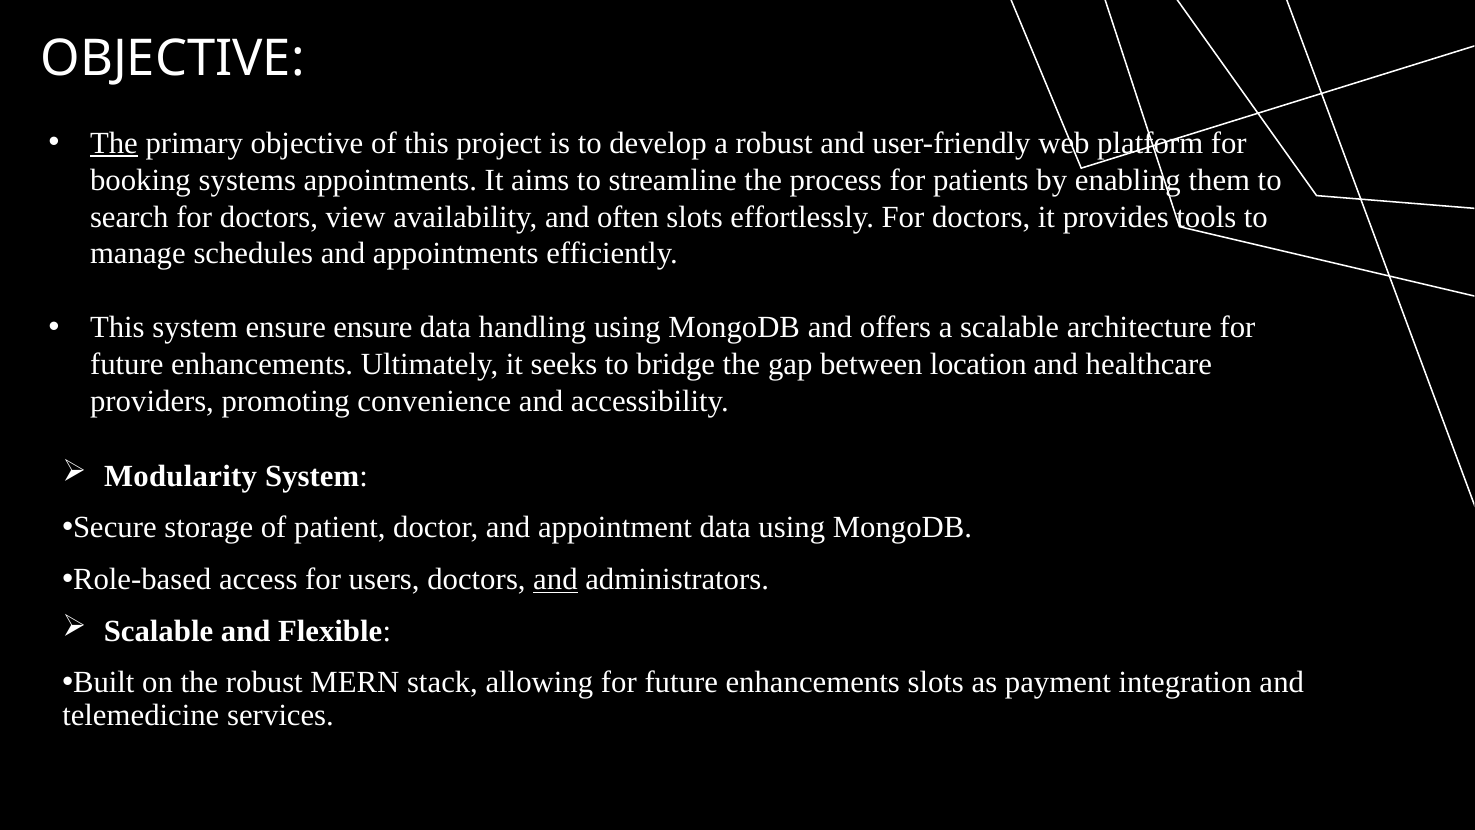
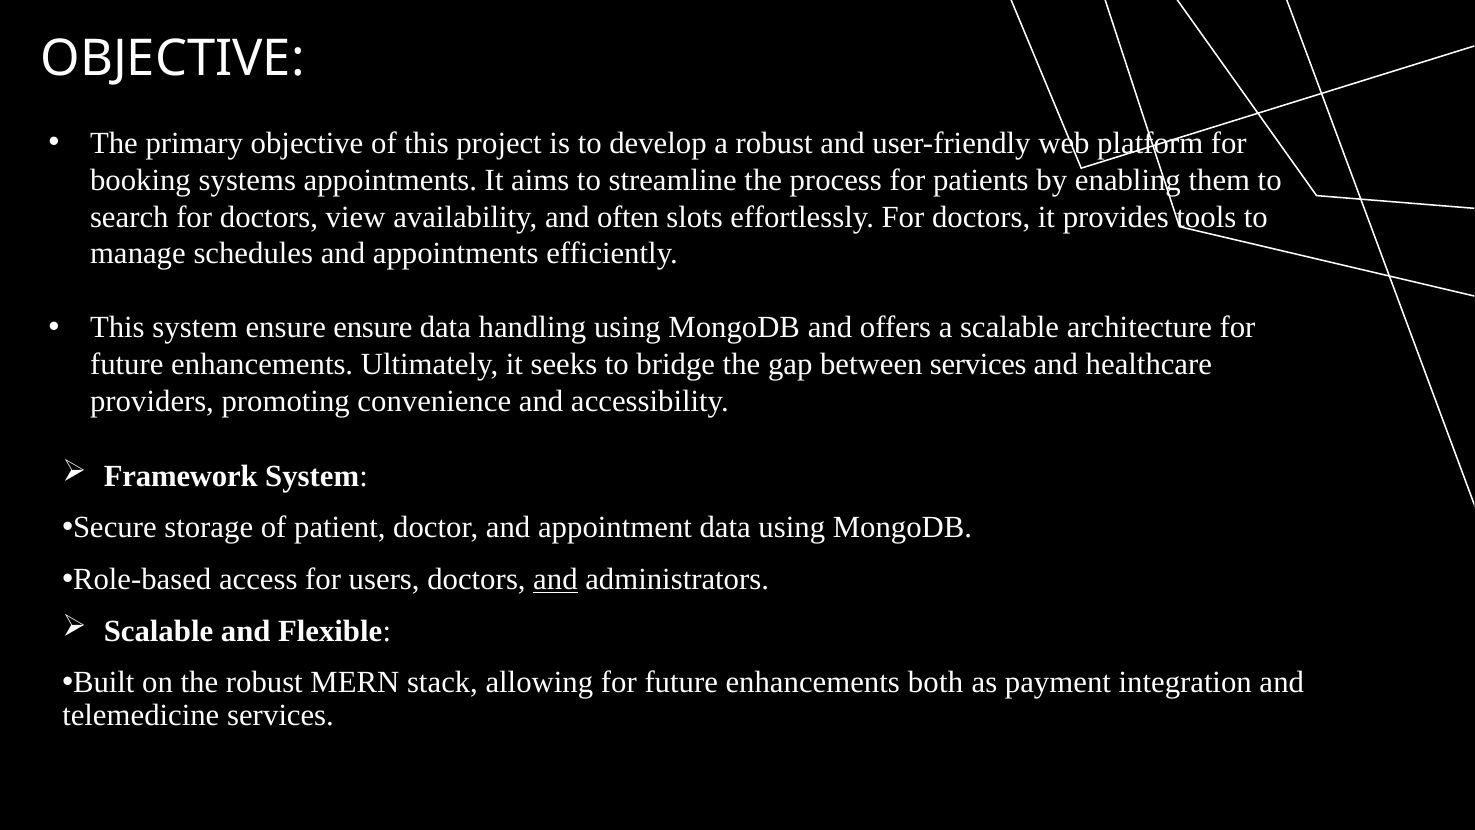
The underline: present -> none (114, 143)
between location: location -> services (978, 364)
Modularity: Modularity -> Framework (181, 476)
enhancements slots: slots -> both (936, 682)
